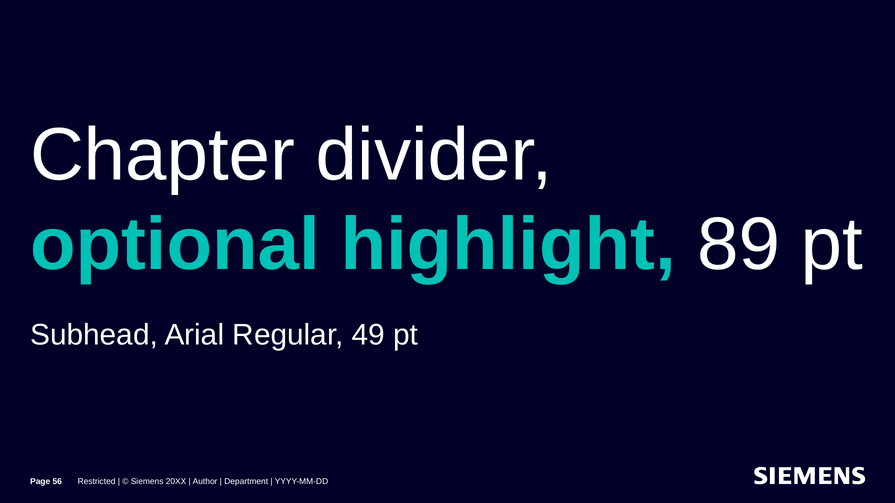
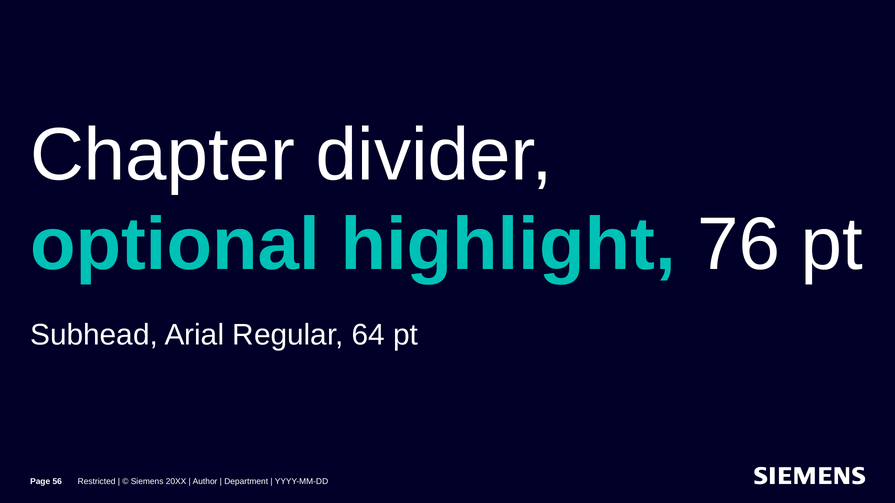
89: 89 -> 76 (739, 245)
49: 49 -> 64 (368, 335)
